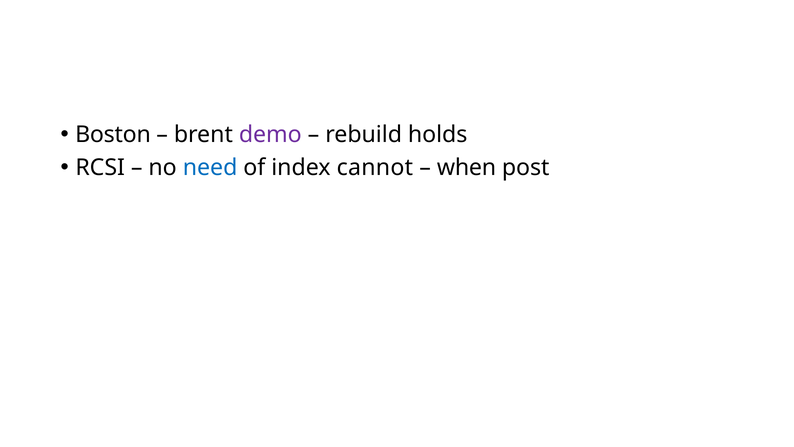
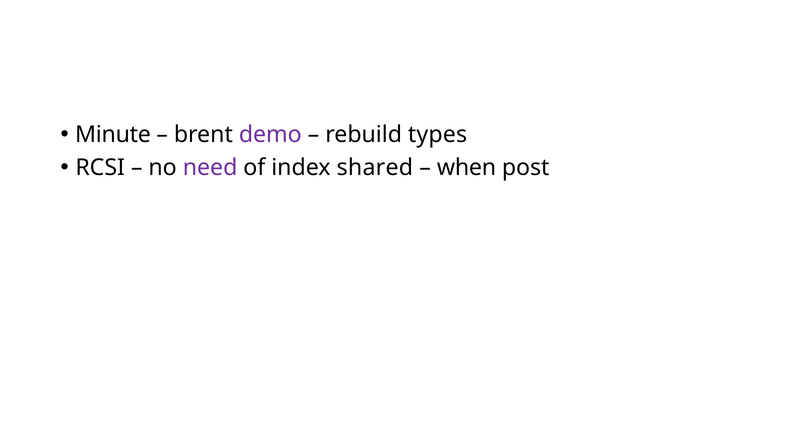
Boston: Boston -> Minute (113, 134)
holds: holds -> types (438, 134)
need colour: blue -> purple (210, 168)
cannot: cannot -> shared (375, 168)
